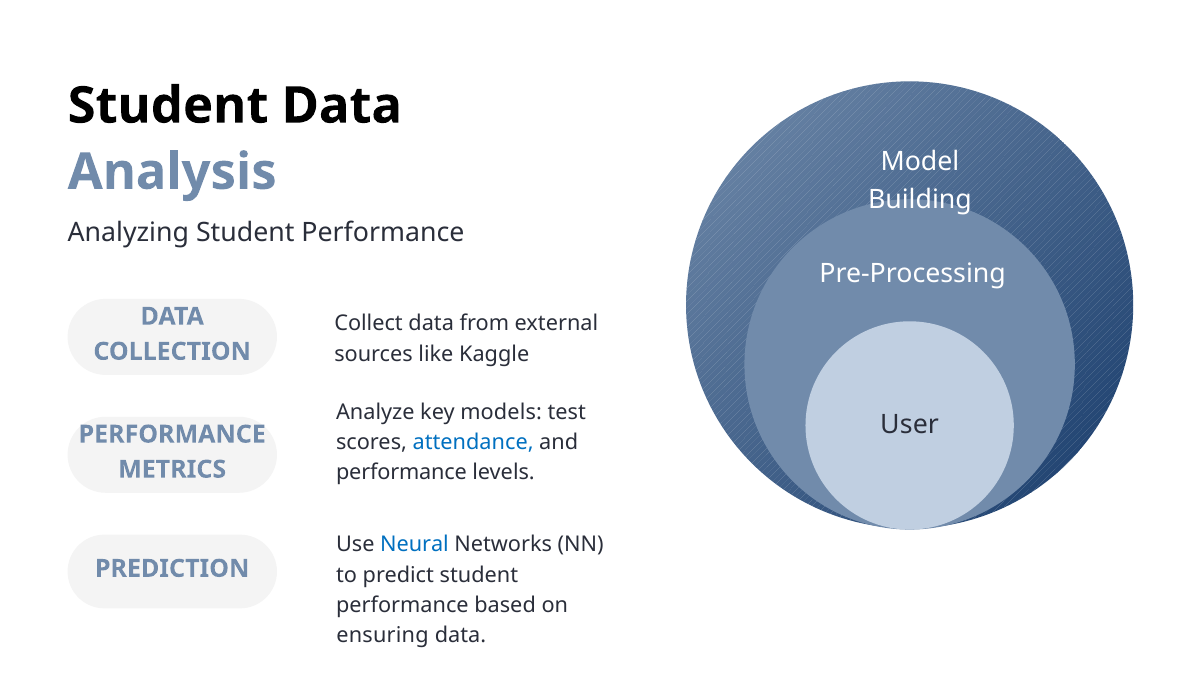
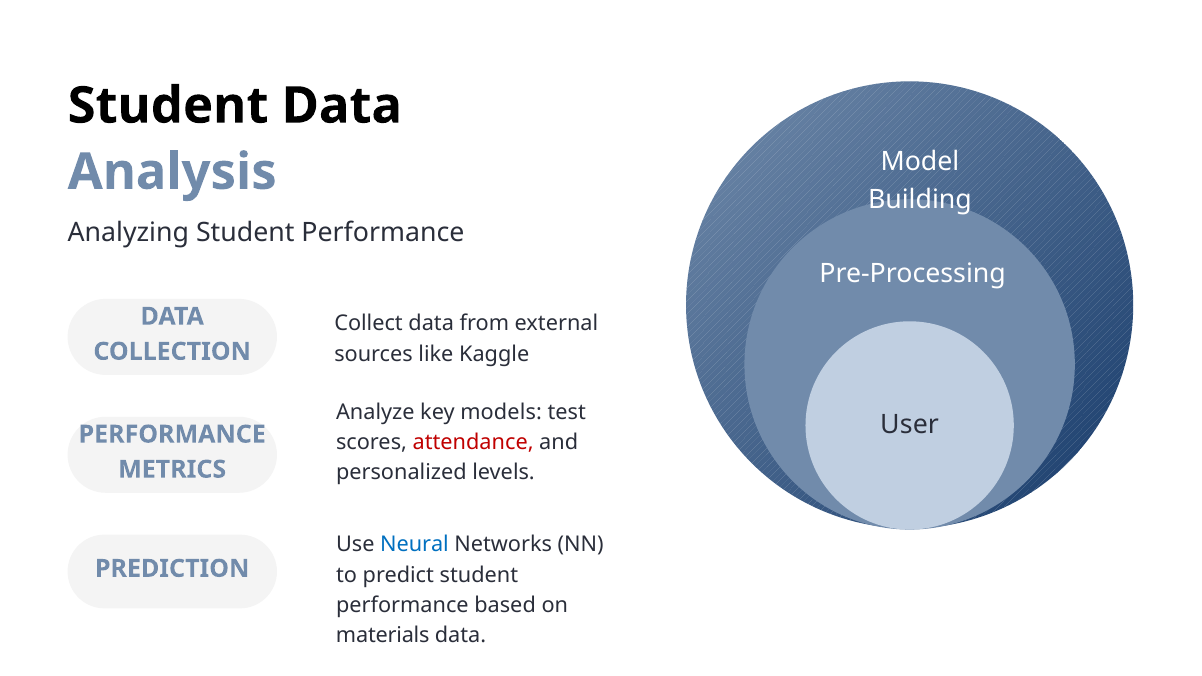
attendance colour: blue -> red (473, 442)
performance: performance -> personalized (401, 473)
ensuring: ensuring -> materials (383, 636)
